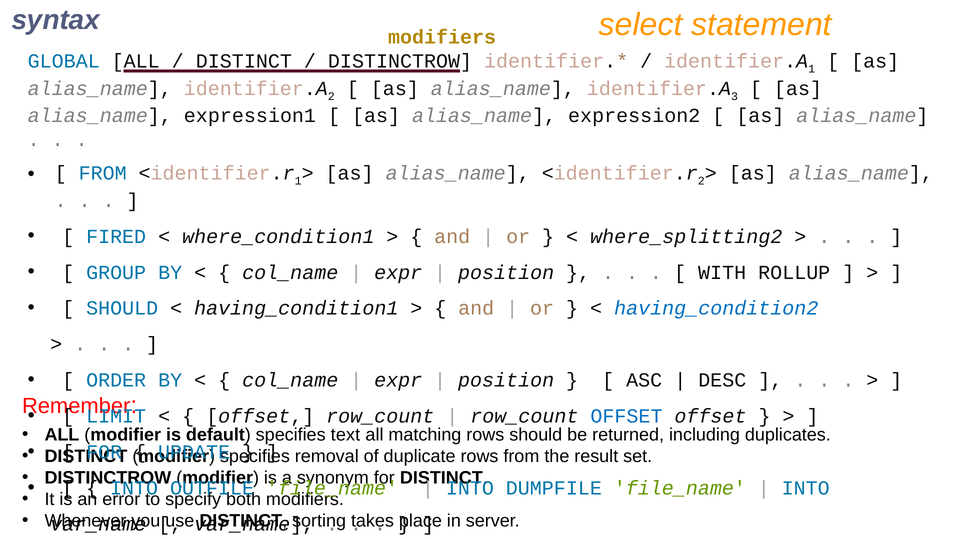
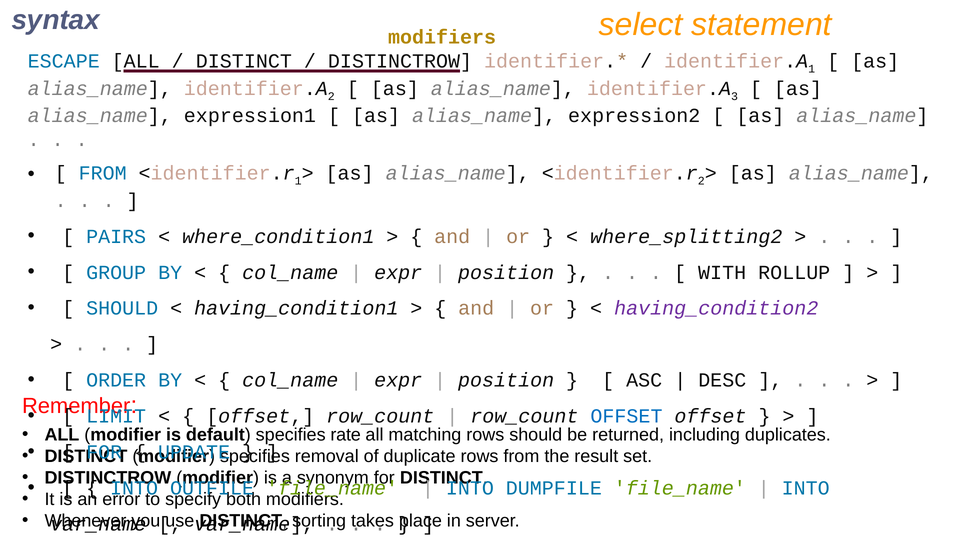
GLOBAL: GLOBAL -> ESCAPE (64, 61)
FIRED: FIRED -> PAIRS (116, 237)
having_condition2 colour: blue -> purple (716, 309)
text: text -> rate (346, 435)
